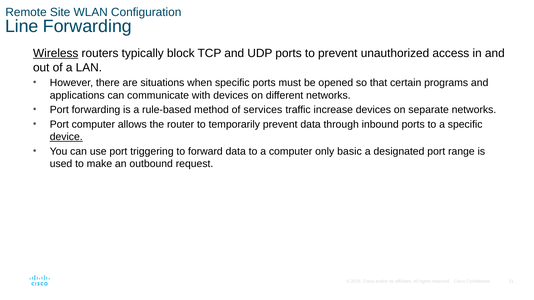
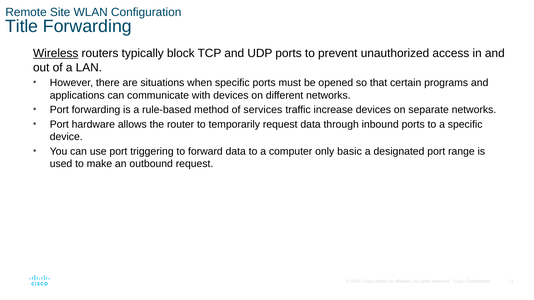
Line: Line -> Title (22, 26)
Port computer: computer -> hardware (93, 124)
temporarily prevent: prevent -> request (280, 124)
device underline: present -> none (66, 137)
